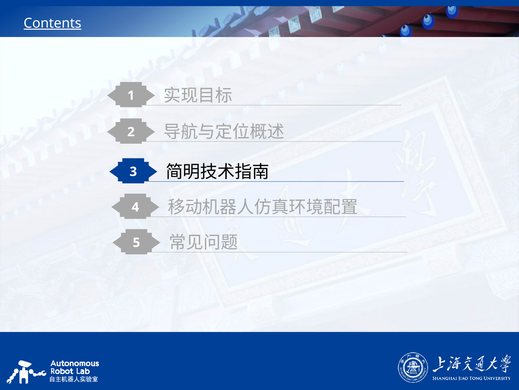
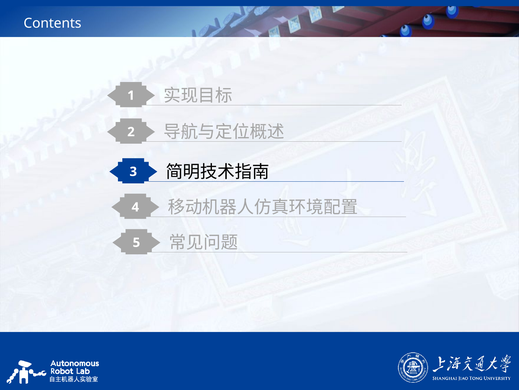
Contents underline: present -> none (52, 23)
